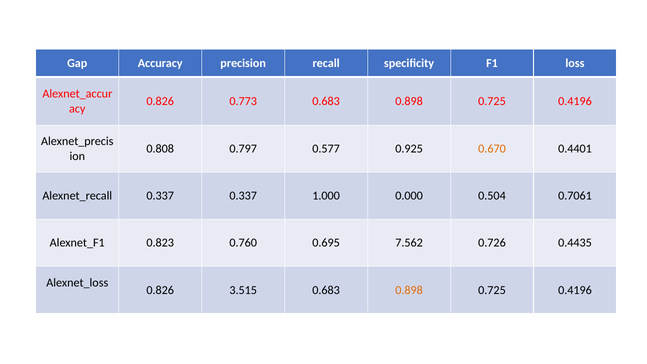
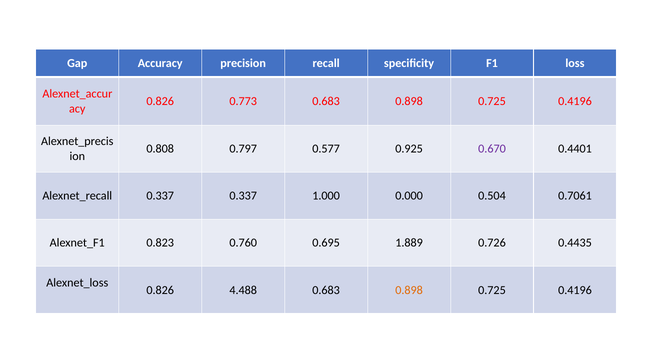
0.670 colour: orange -> purple (492, 149)
7.562: 7.562 -> 1.889 (409, 243)
3.515: 3.515 -> 4.488 (243, 290)
